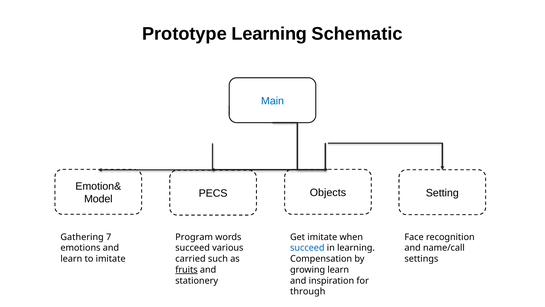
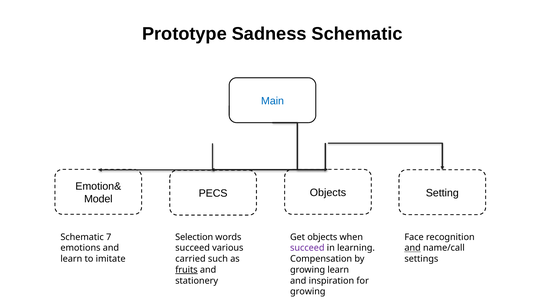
Prototype Learning: Learning -> Sadness (269, 34)
Gathering: Gathering -> Schematic (82, 237)
Program: Program -> Selection (194, 237)
Get imitate: imitate -> objects (322, 237)
succeed colour: blue -> purple (307, 248)
and underline: none -> present (413, 248)
through: through -> growing (308, 291)
